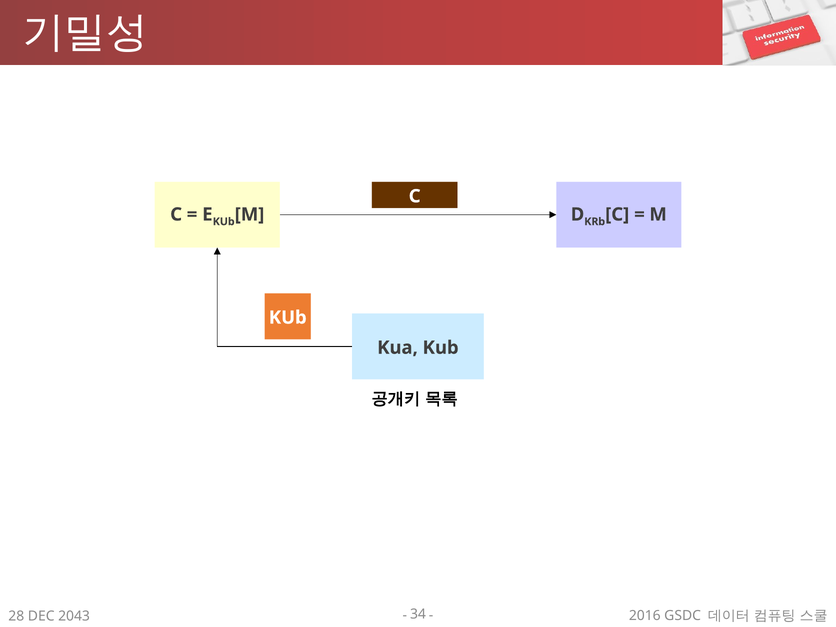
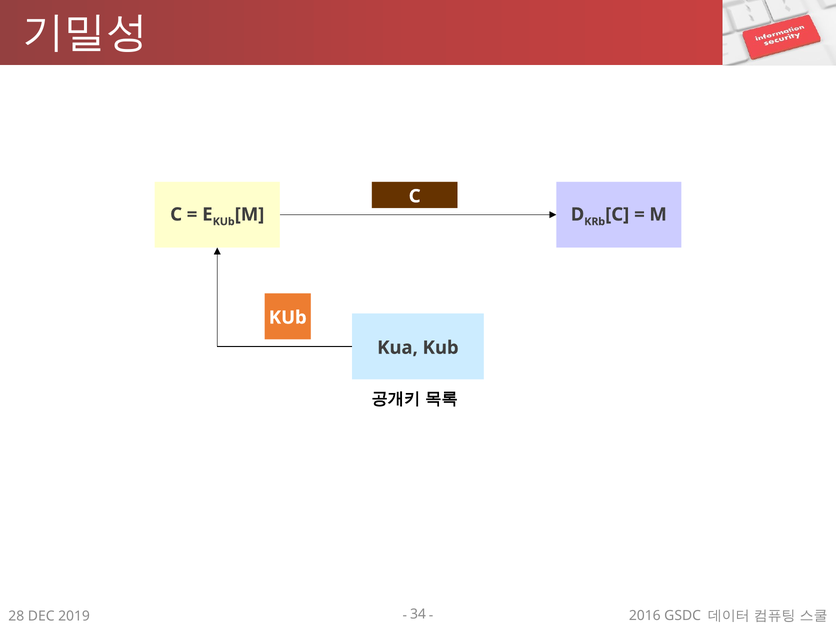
2043: 2043 -> 2019 (74, 616)
